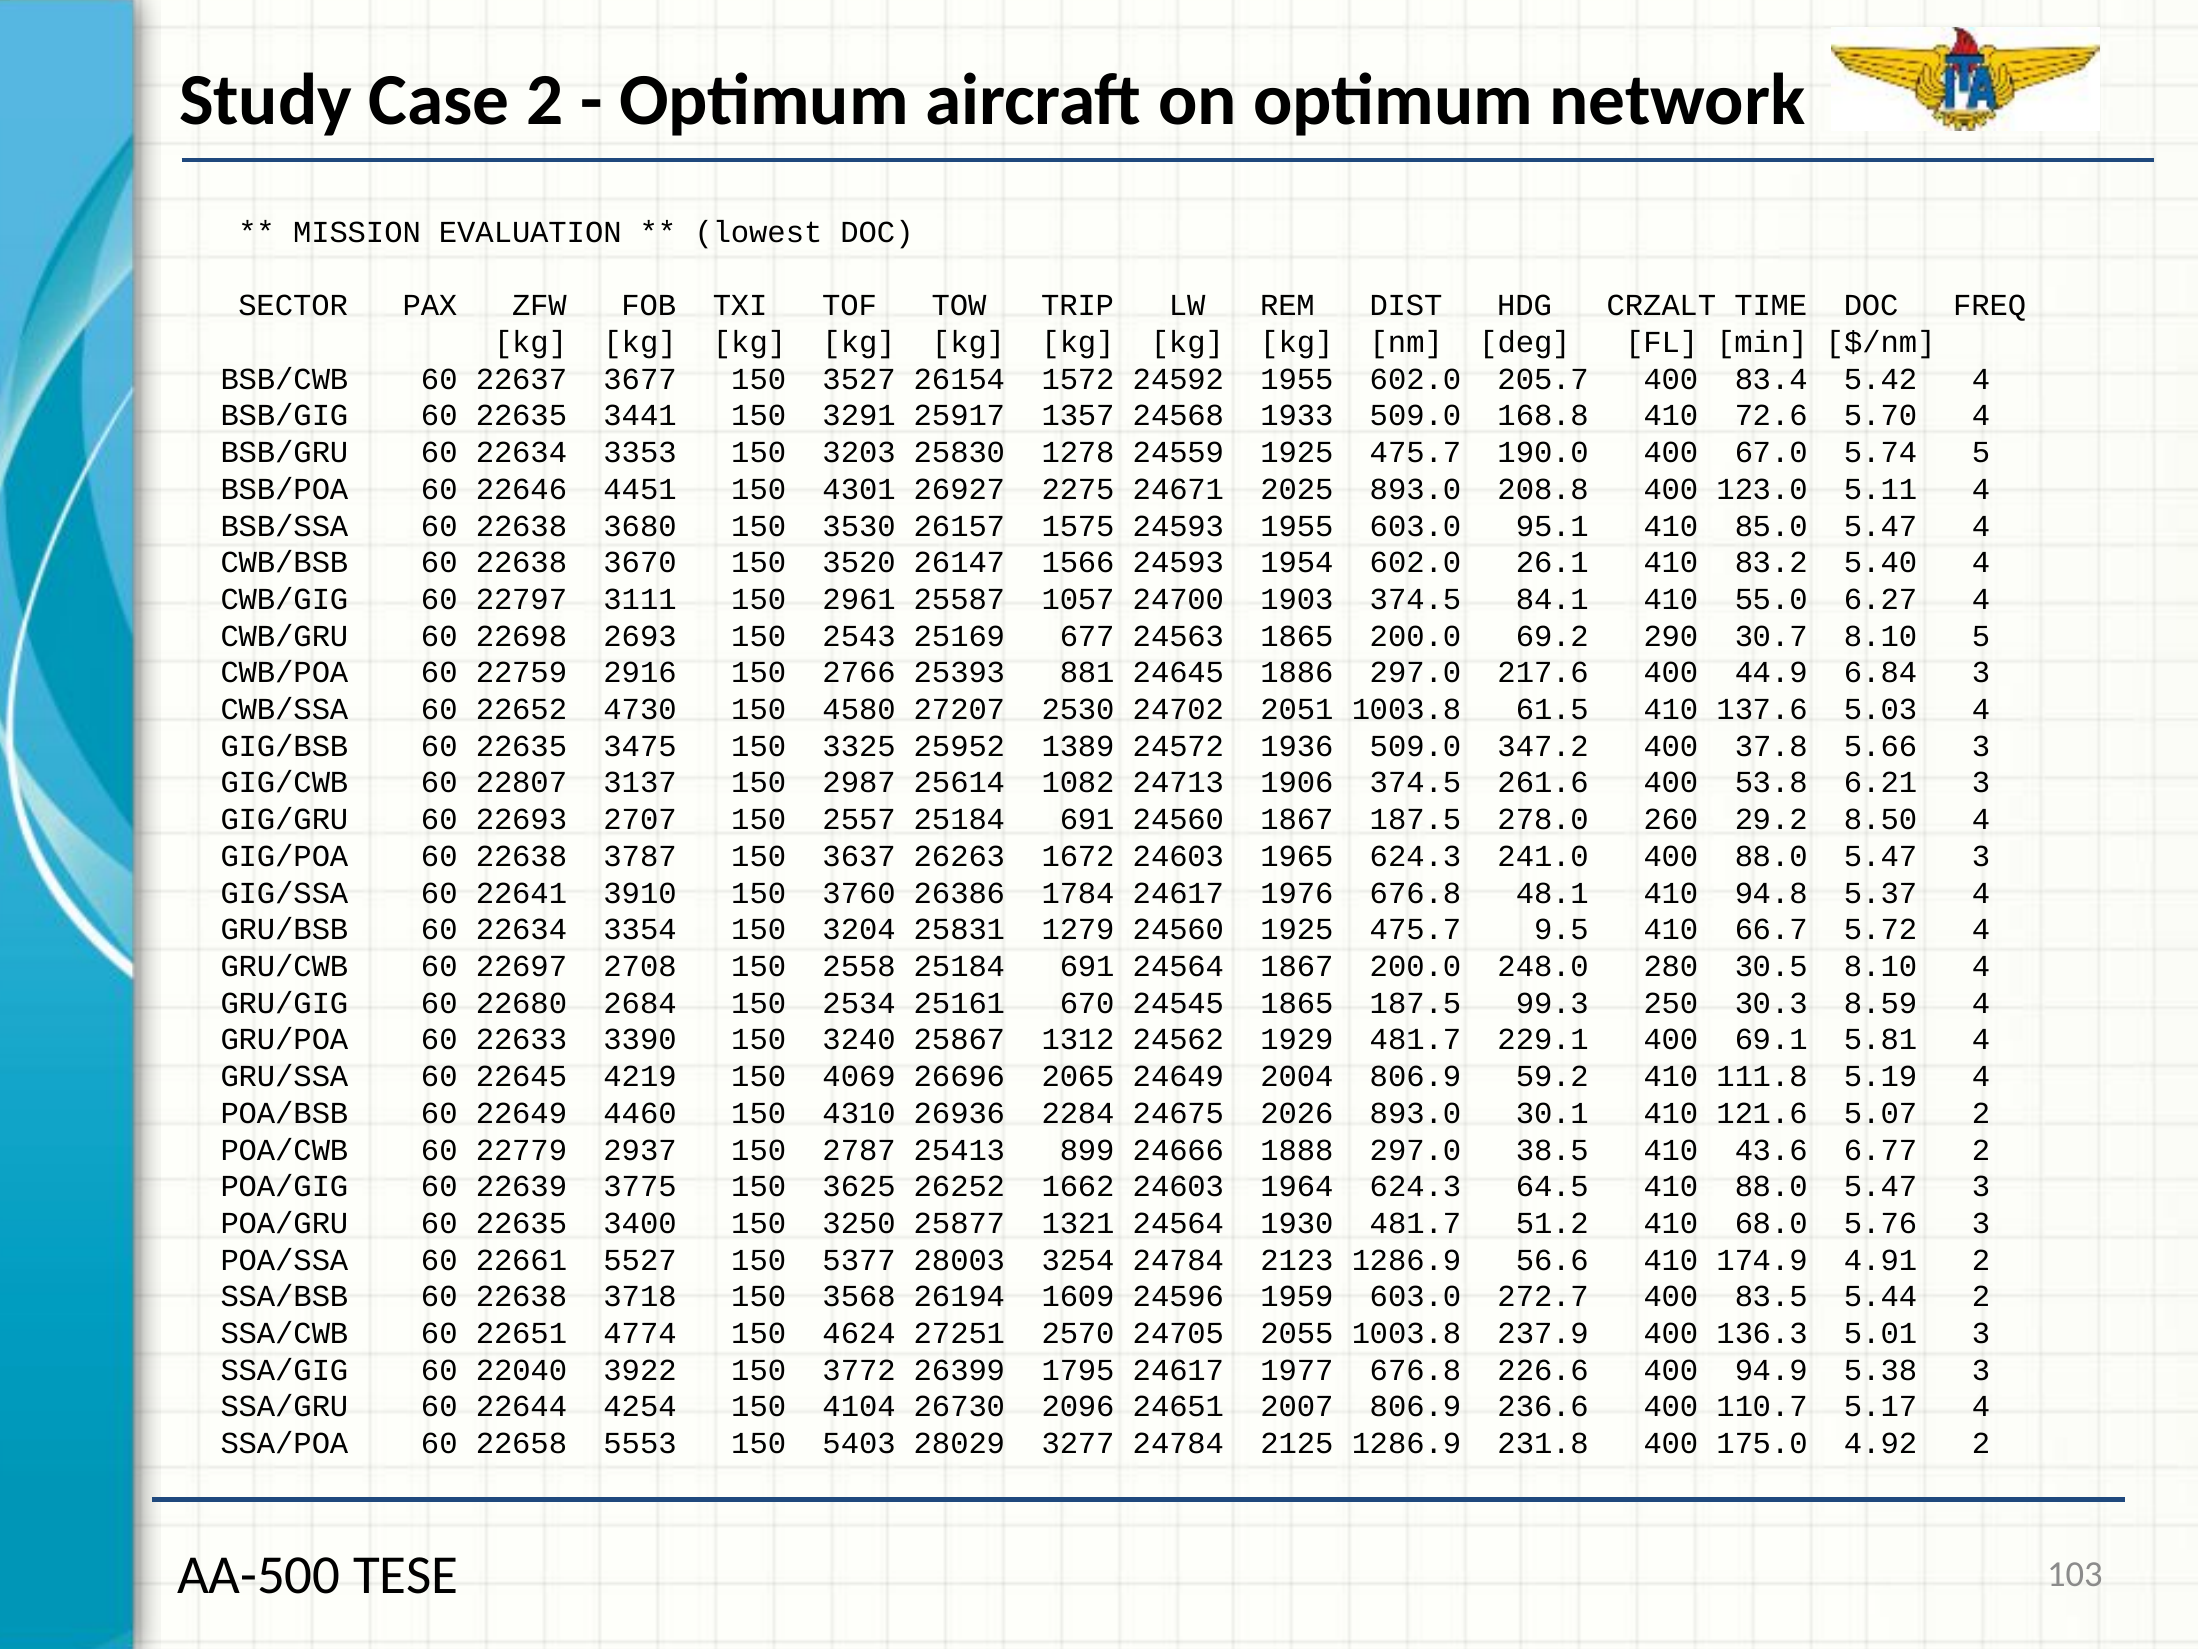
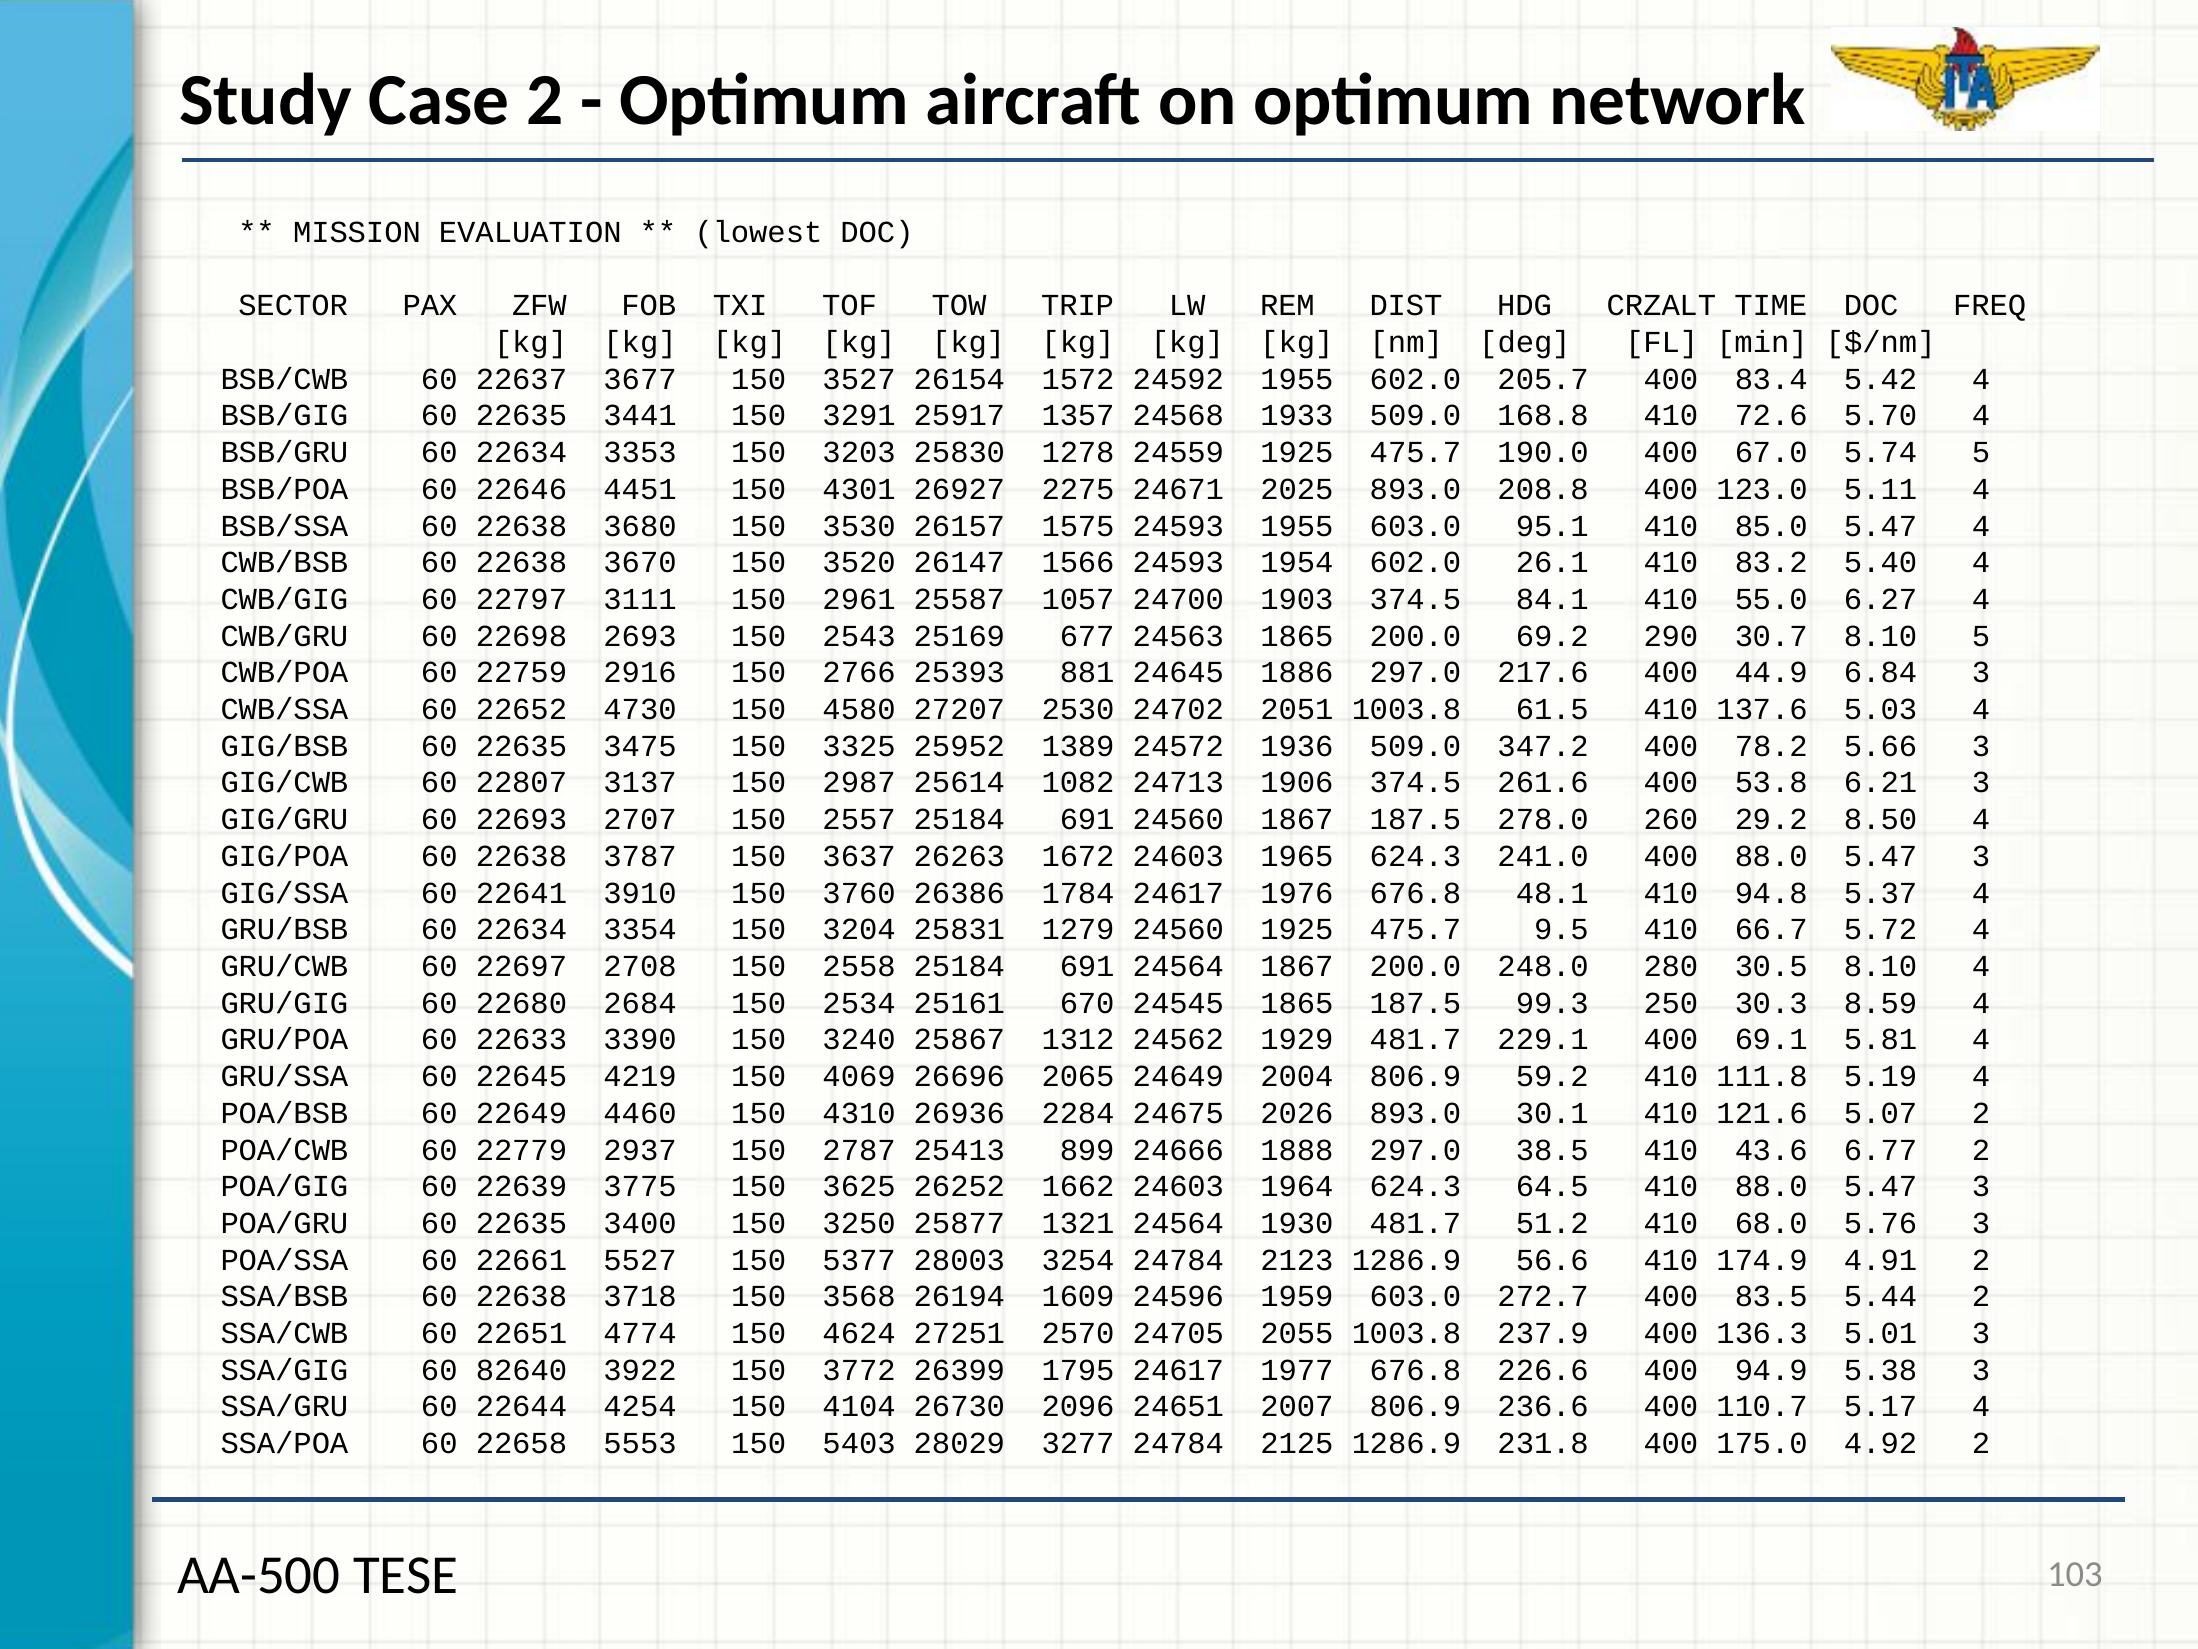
37.8: 37.8 -> 78.2 (1771, 746)
22040: 22040 -> 82640 (522, 1370)
